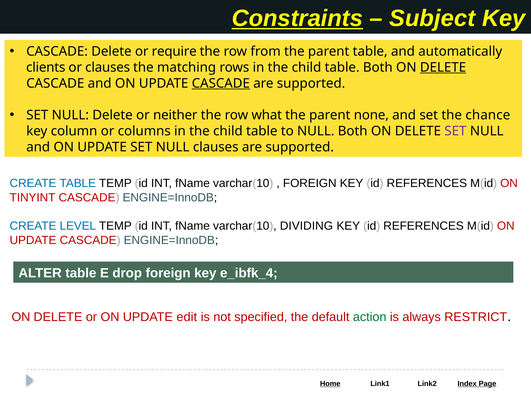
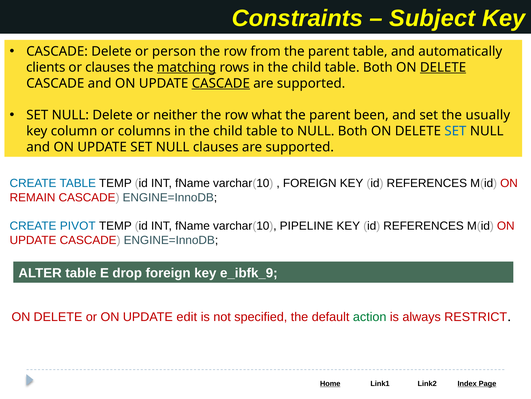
Constraints underline: present -> none (297, 18)
require: require -> person (174, 51)
matching underline: none -> present (187, 67)
none: none -> been (371, 115)
chance: chance -> usually (488, 115)
SET colour: purple -> blue (455, 131)
TINYINT: TINYINT -> REMAIN (33, 197)
LEVEL: LEVEL -> PIVOT (78, 226)
DIVIDING: DIVIDING -> PIPELINE (306, 226)
e_ibfk_4: e_ibfk_4 -> e_ibfk_9 (249, 273)
